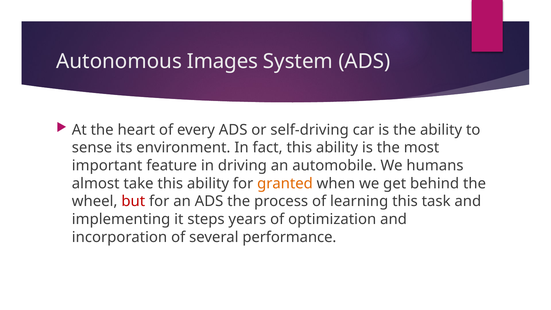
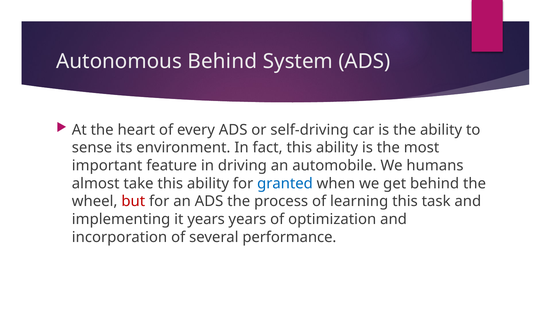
Autonomous Images: Images -> Behind (222, 61)
granted colour: orange -> blue (285, 183)
it steps: steps -> years (206, 219)
